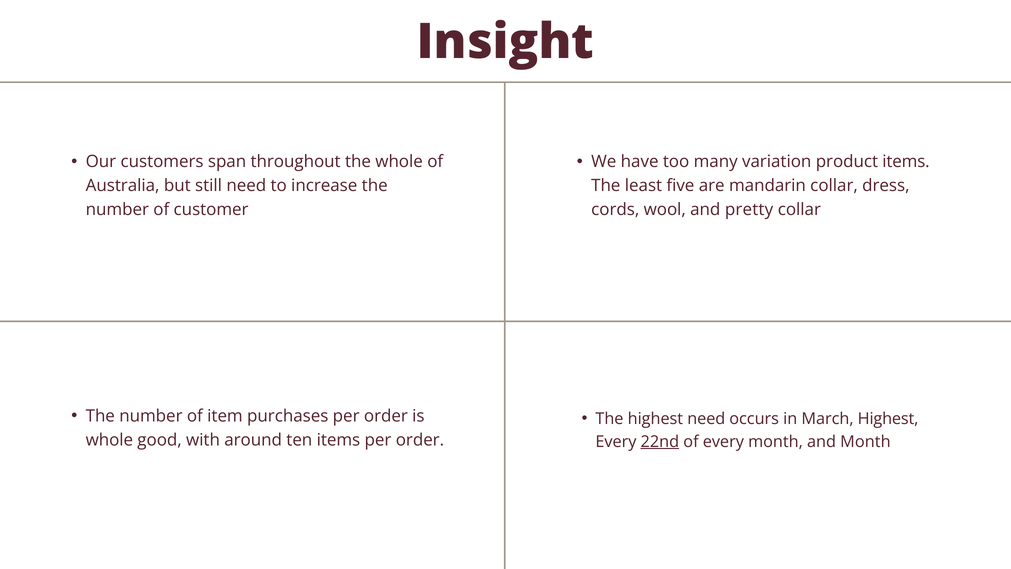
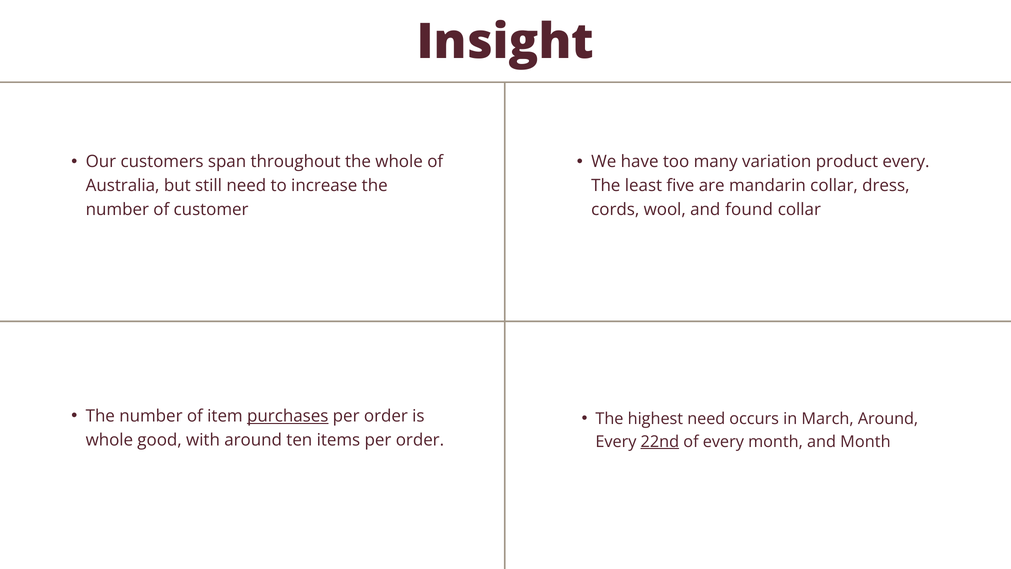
product items: items -> every (906, 162)
pretty: pretty -> found (749, 209)
purchases underline: none -> present (288, 416)
March Highest: Highest -> Around (888, 419)
